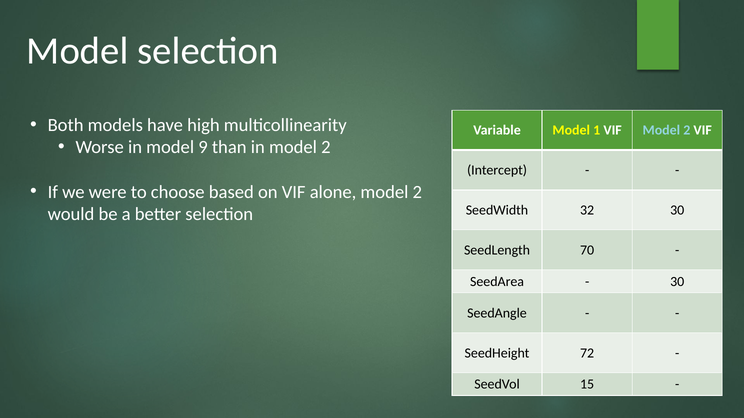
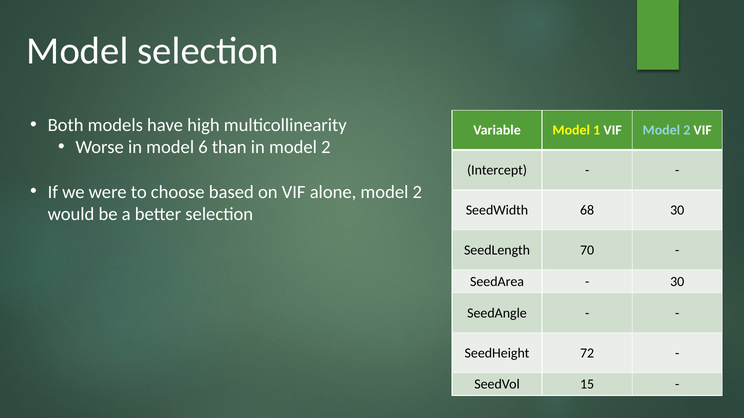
9: 9 -> 6 (203, 147)
32: 32 -> 68 (587, 210)
